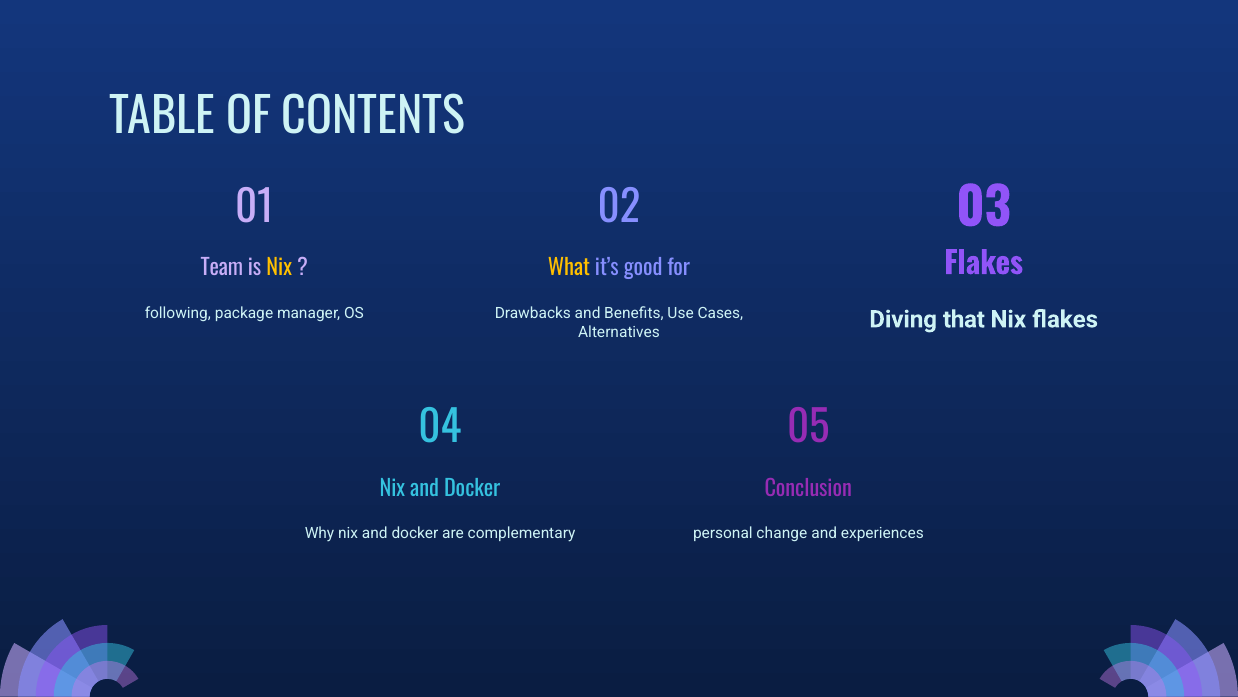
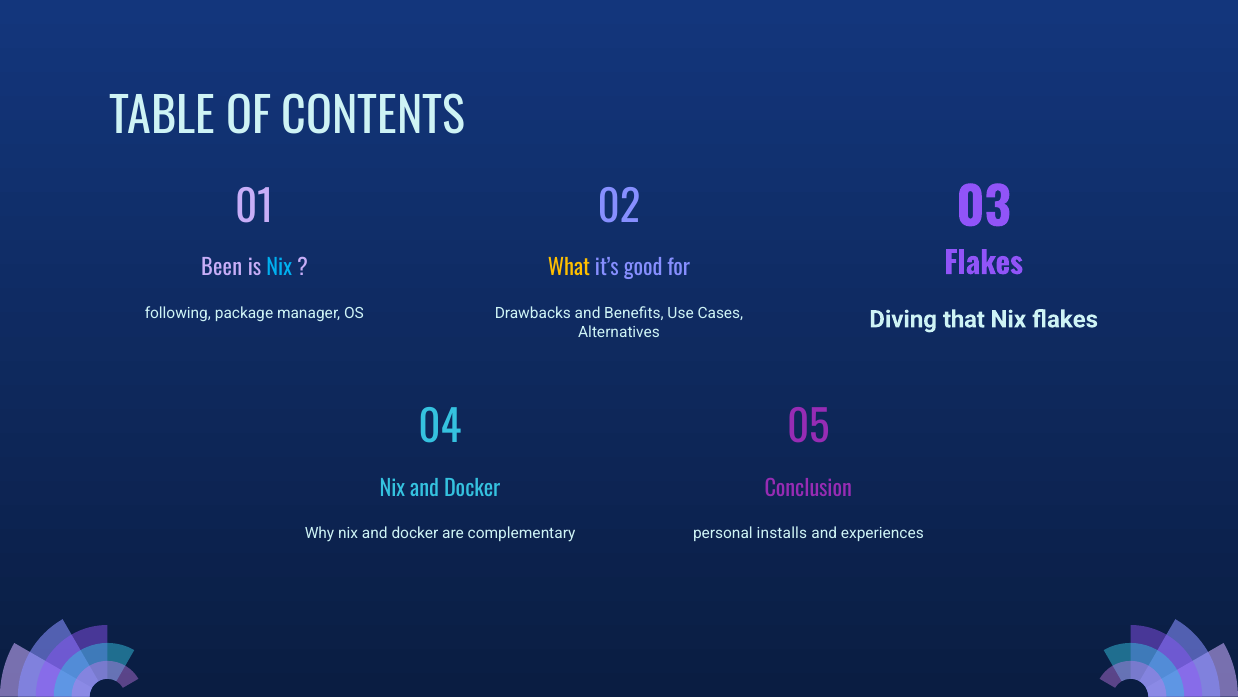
Team: Team -> Been (222, 268)
Nix colour: yellow -> light blue (279, 268)
change: change -> installs (782, 533)
